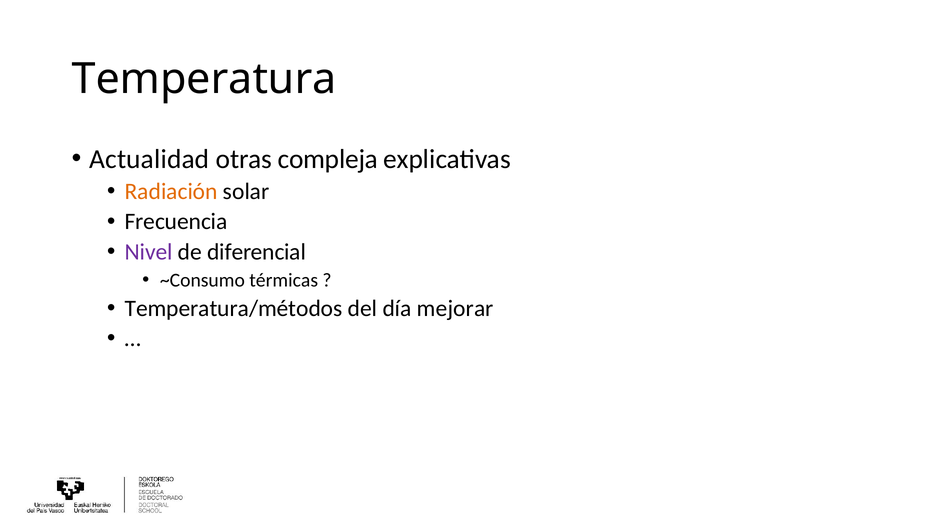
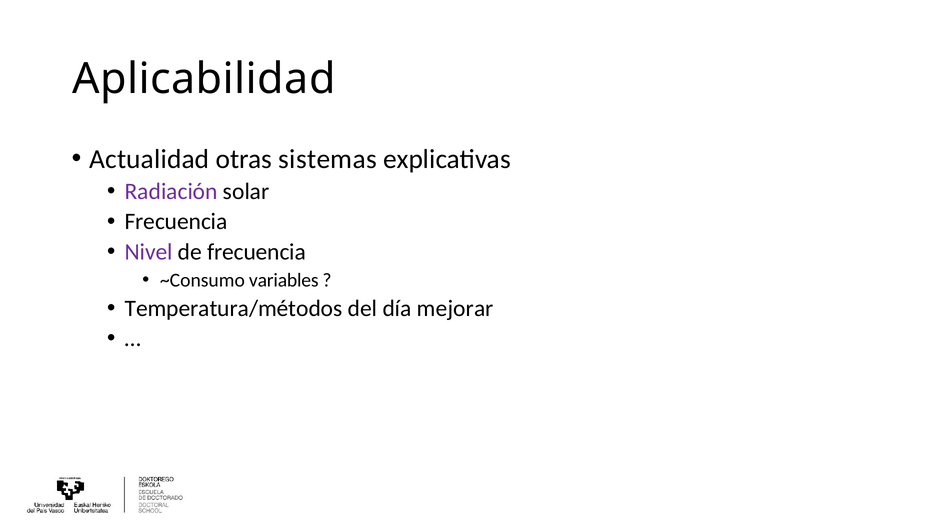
Temperatura: Temperatura -> Aplicabilidad (204, 79)
compleja: compleja -> sistemas (328, 159)
Radiación colour: orange -> purple (171, 192)
de diferencial: diferencial -> frecuencia (257, 252)
térmicas: térmicas -> variables (284, 280)
